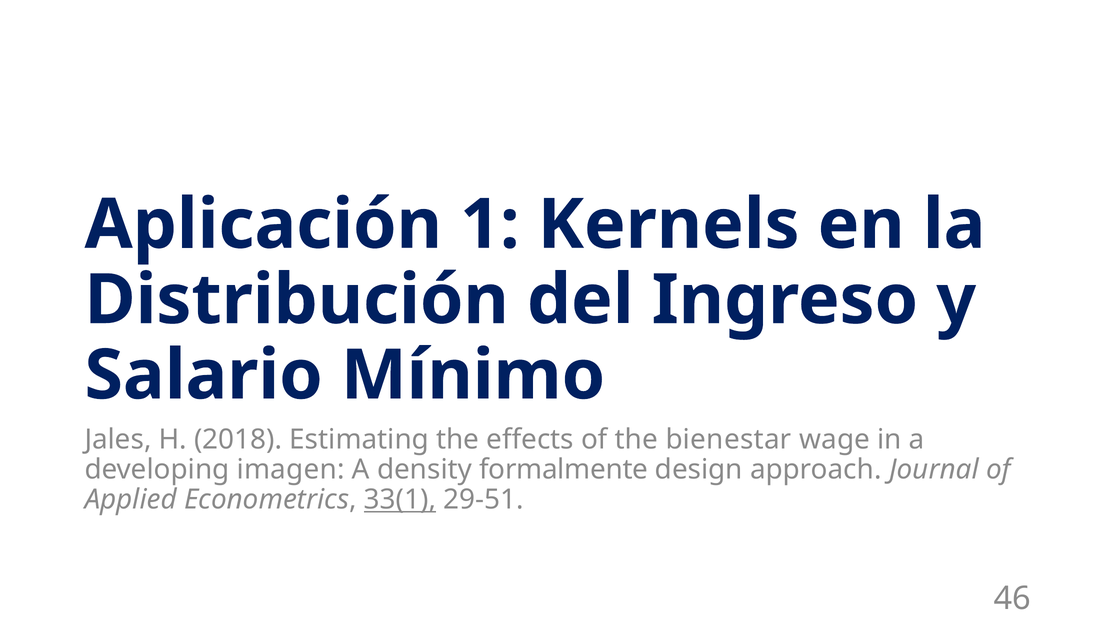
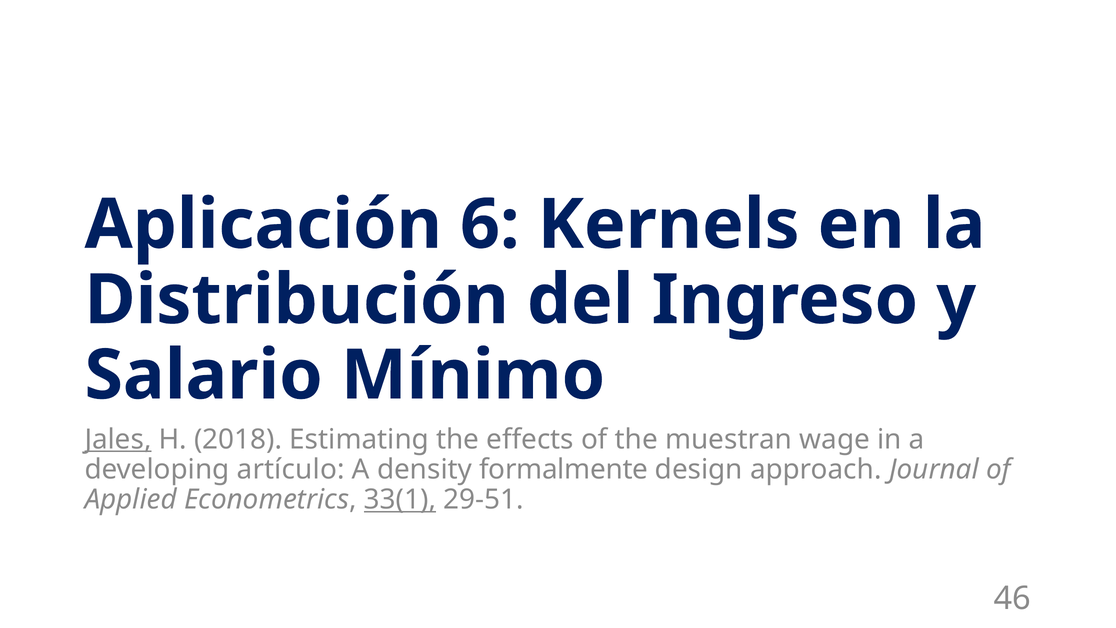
1: 1 -> 6 (490, 225)
Jales underline: none -> present (118, 439)
bienestar: bienestar -> muestran (729, 439)
imagen: imagen -> artículo (291, 469)
